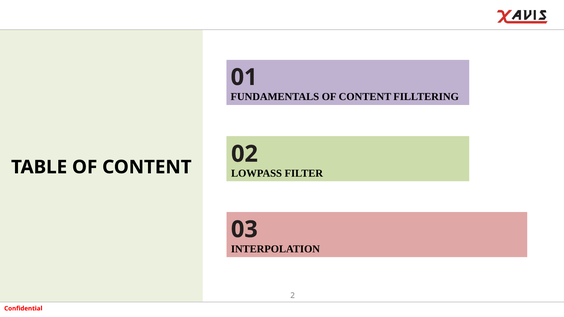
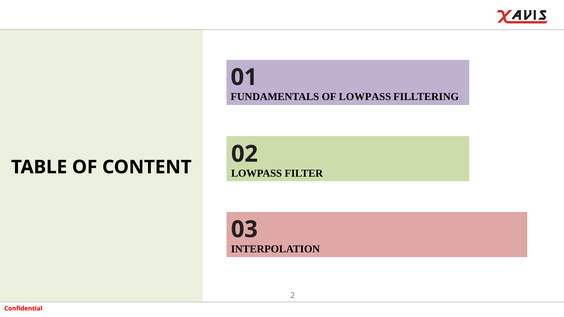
FUNDAMENTALS OF CONTENT: CONTENT -> LOWPASS (365, 97)
